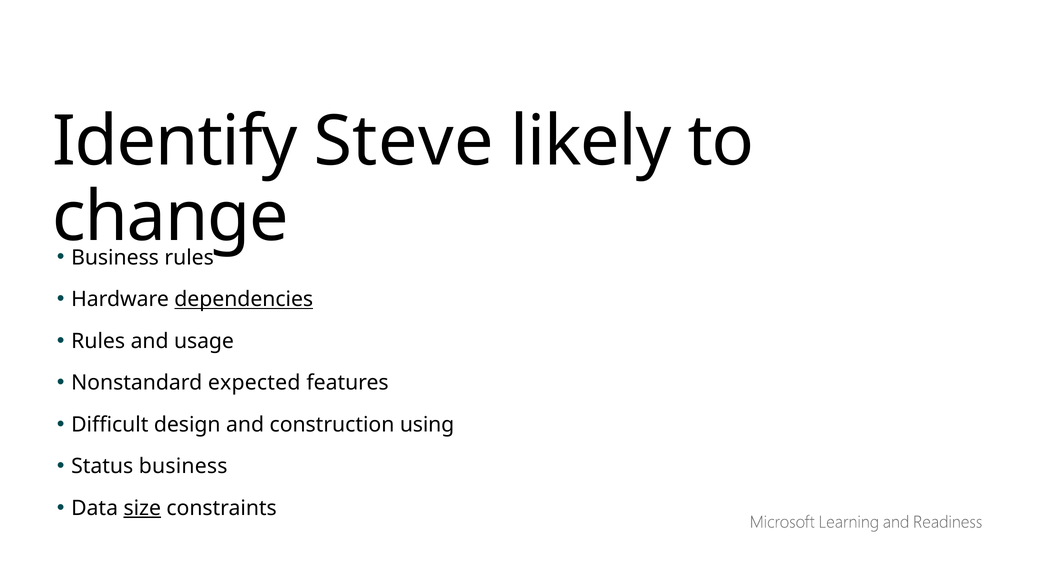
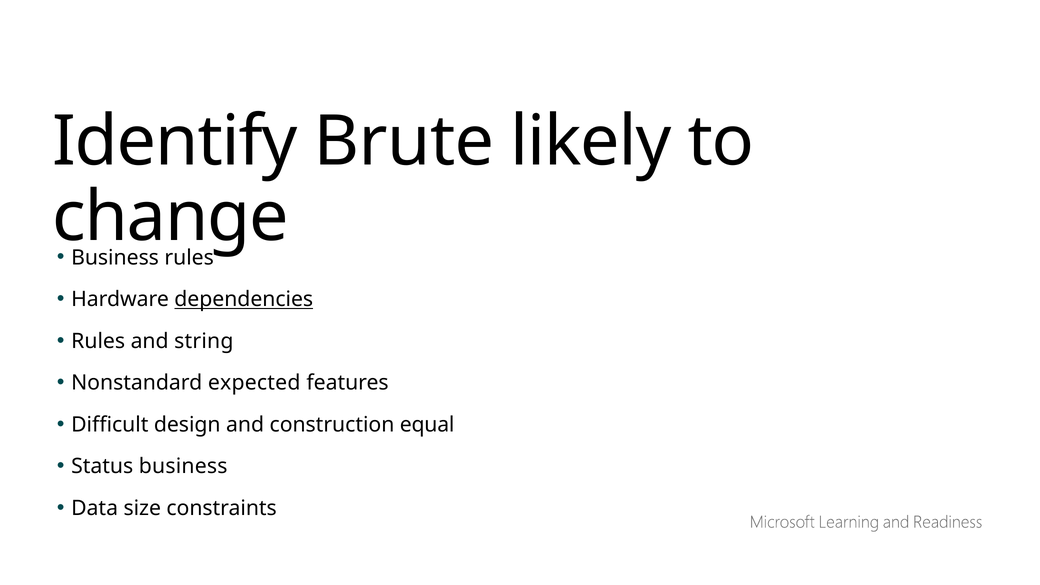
Steve: Steve -> Brute (404, 142)
usage: usage -> string (204, 341)
using: using -> equal (427, 425)
size underline: present -> none (142, 508)
